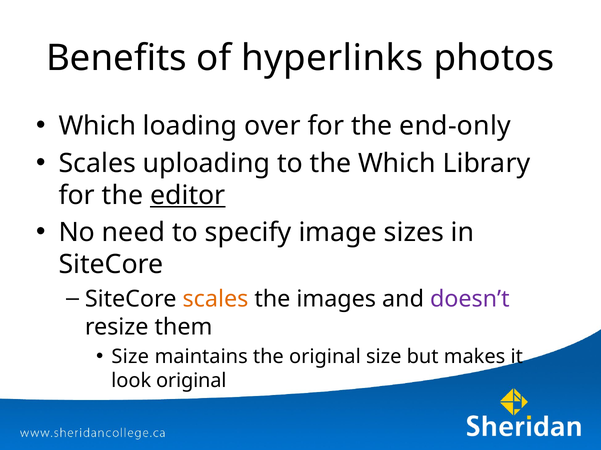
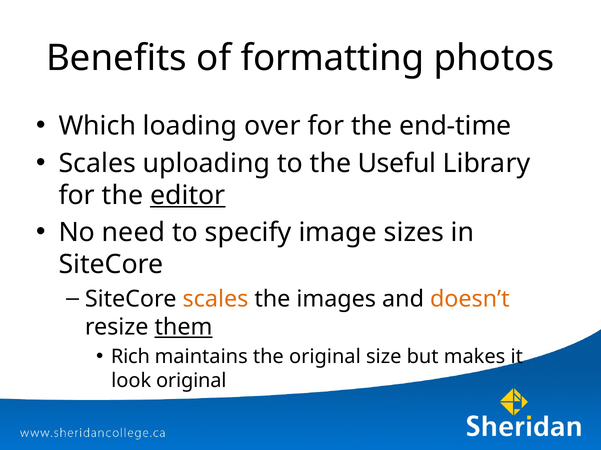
hyperlinks: hyperlinks -> formatting (333, 58)
end-only: end-only -> end-time (455, 126)
the Which: Which -> Useful (397, 163)
doesn’t colour: purple -> orange (470, 300)
them underline: none -> present (183, 328)
Size: Size -> Rich (130, 357)
